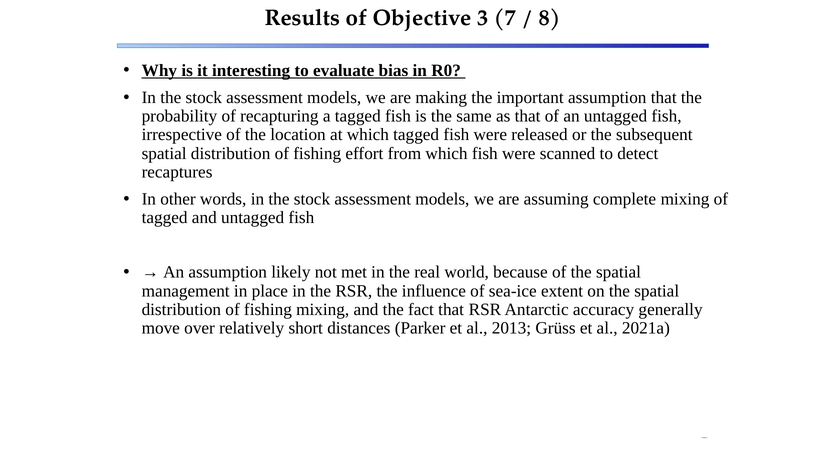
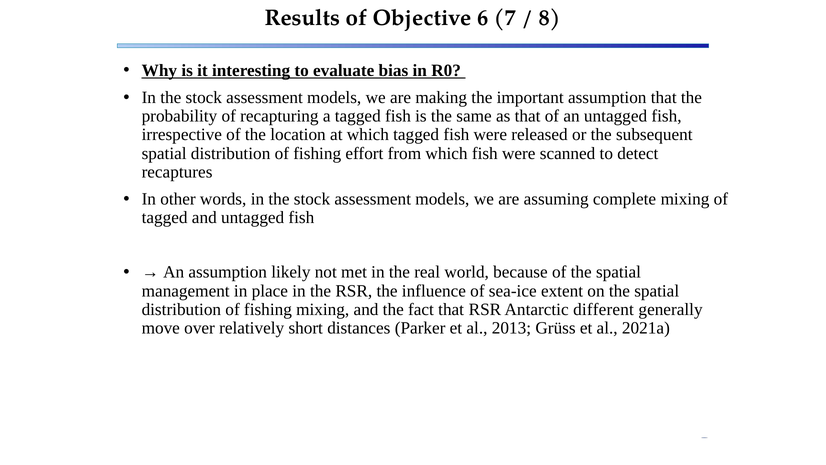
3: 3 -> 6 (483, 18)
accuracy: accuracy -> different (604, 309)
